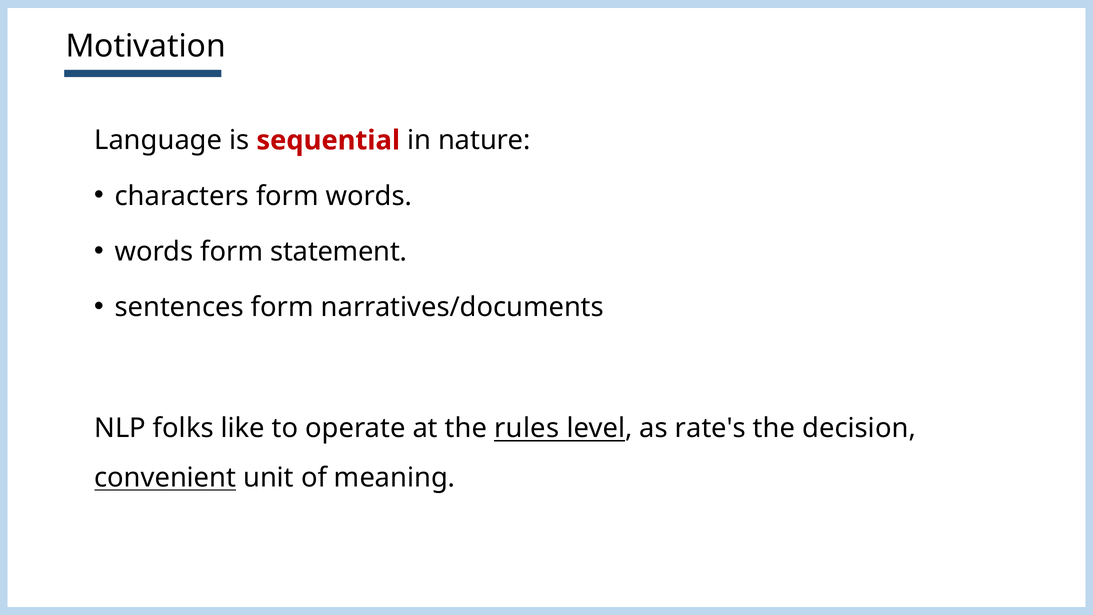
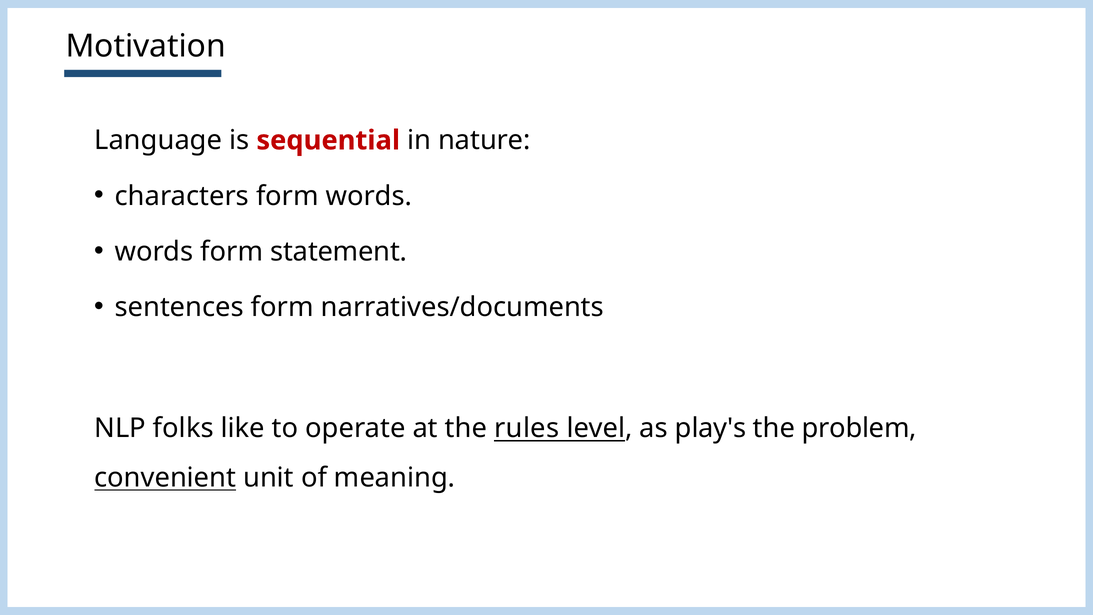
rate's: rate's -> play's (711, 428)
decision: decision -> problem (859, 428)
